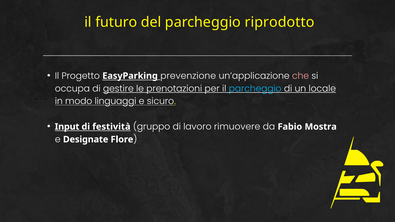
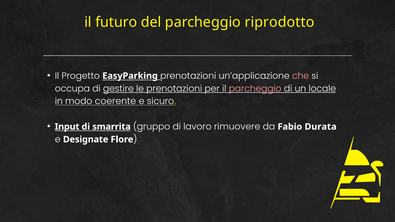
EasyParking prevenzione: prevenzione -> prenotazioni (188, 76)
parcheggio colour: light blue -> pink (255, 89)
linguaggi: linguaggi -> coerente (115, 101)
festività: festività -> smarrita (112, 127)
Mostra: Mostra -> Durata (321, 127)
